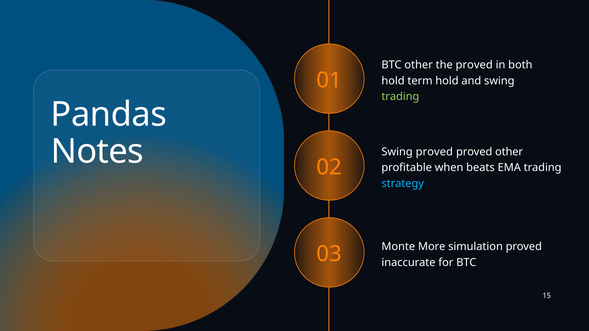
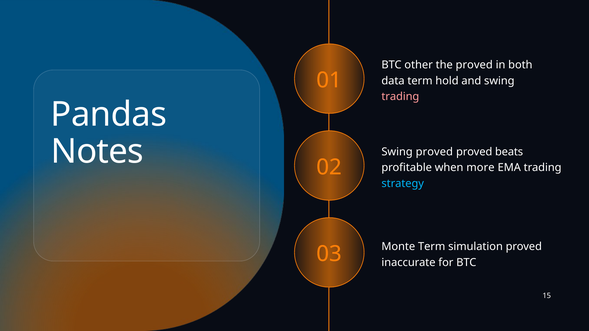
hold: hold -> data (393, 81)
trading colour: light green -> pink (400, 97)
proved other: other -> beats (509, 152)
beats: beats -> more (480, 168)
Monte More: More -> Term (432, 247)
